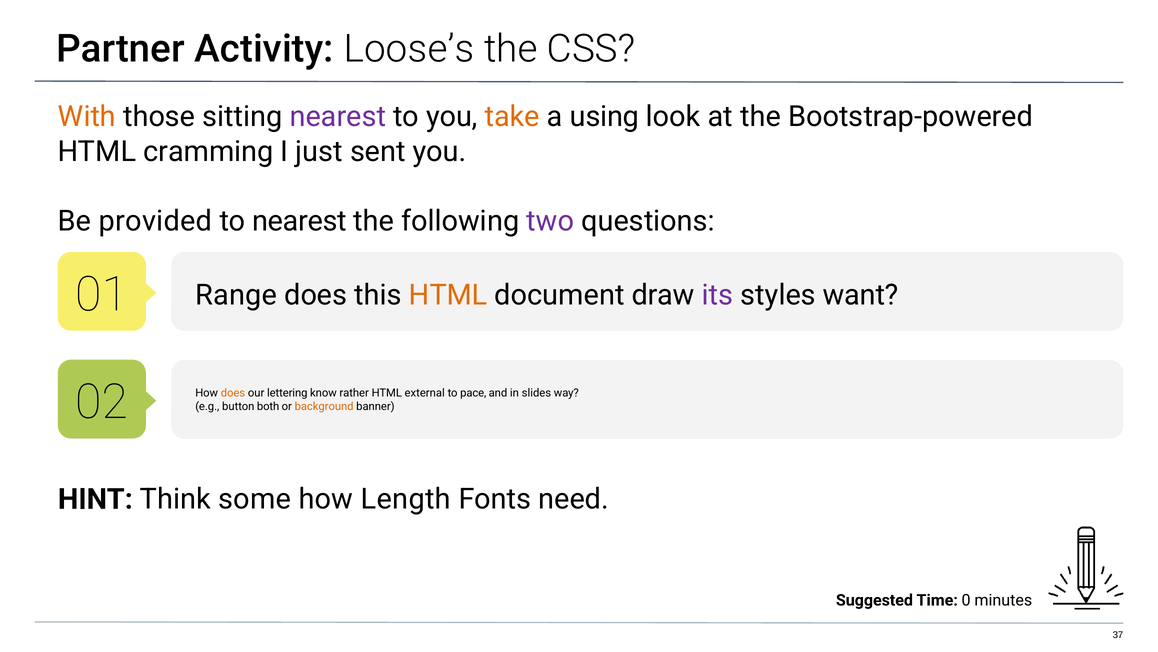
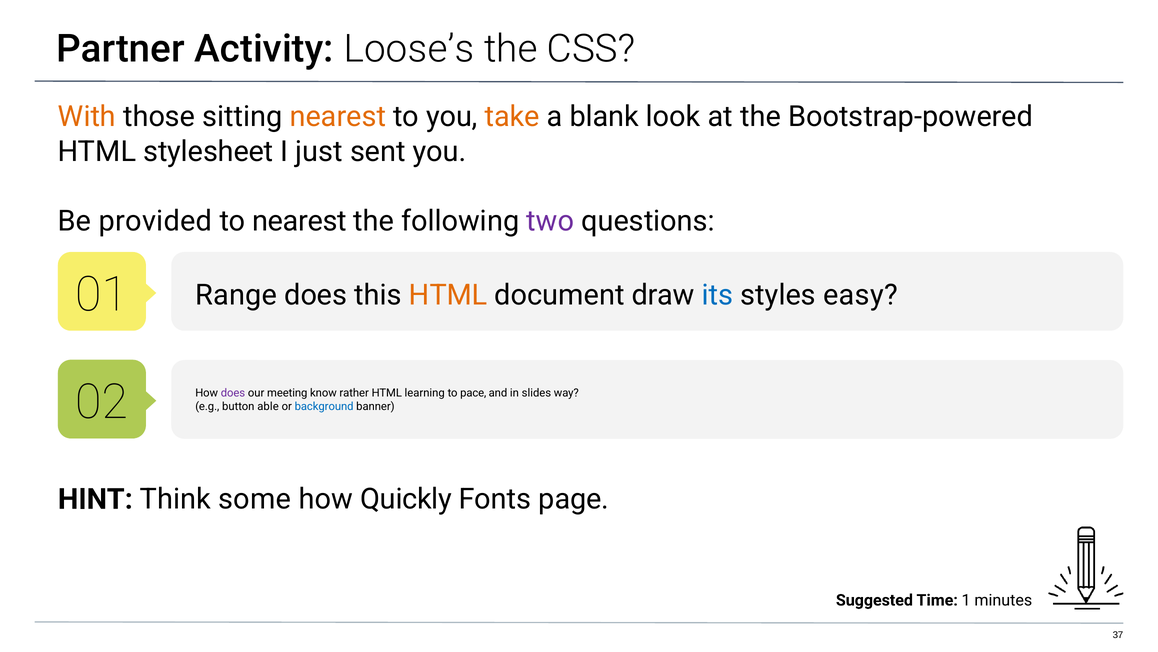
nearest colour: purple -> orange (338, 117)
using: using -> blank (604, 117)
cramming: cramming -> stylesheet (208, 151)
its colour: purple -> blue (718, 295)
want: want -> easy (860, 295)
does colour: orange -> purple (233, 393)
lettering: lettering -> meeting (287, 393)
external: external -> learning (425, 393)
both: both -> able (268, 406)
background colour: orange -> blue (324, 406)
Length: Length -> Quickly (406, 499)
need: need -> page (574, 499)
0: 0 -> 1 (966, 600)
